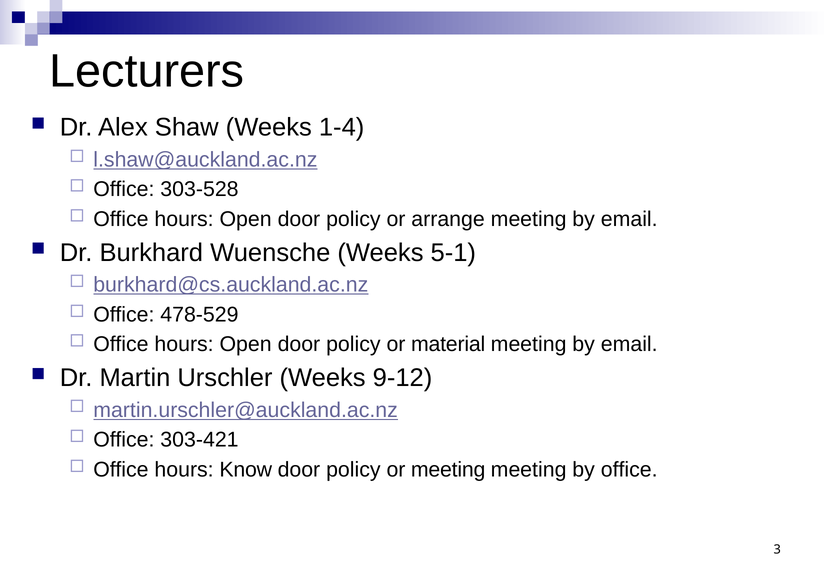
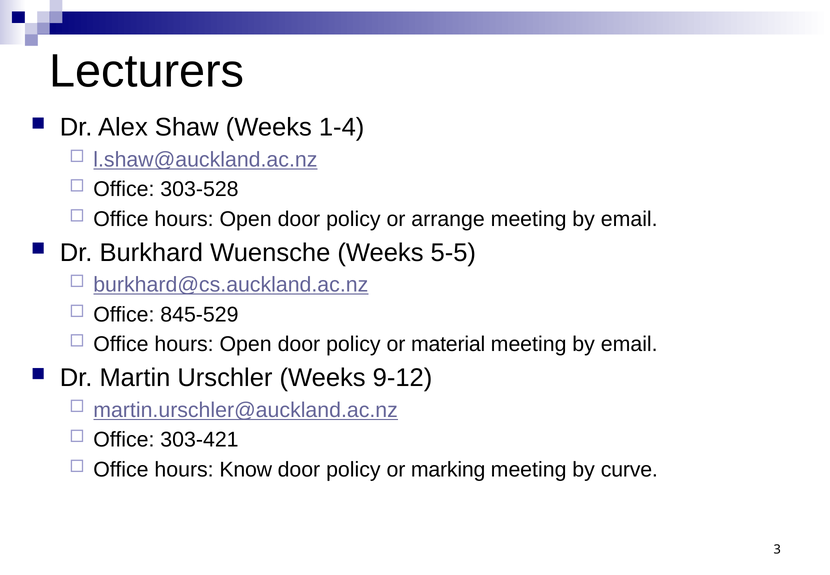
5-1: 5-1 -> 5-5 (453, 253)
478-529: 478-529 -> 845-529 (199, 314)
or meeting: meeting -> marking (448, 469)
by office: office -> curve (629, 469)
